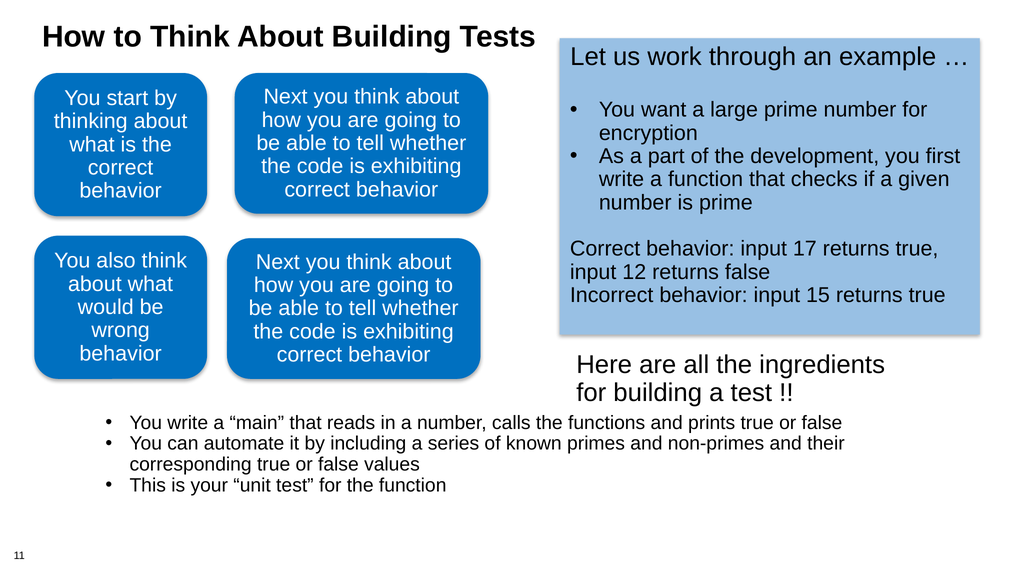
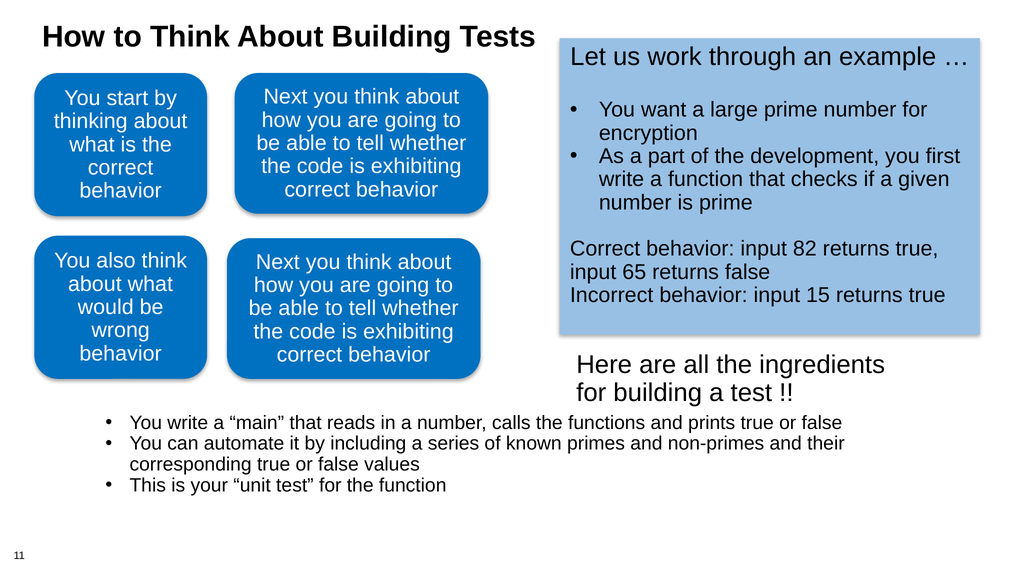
17: 17 -> 82 (805, 249)
12: 12 -> 65 (634, 272)
